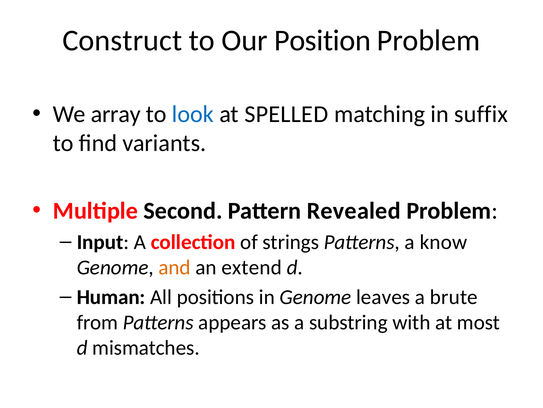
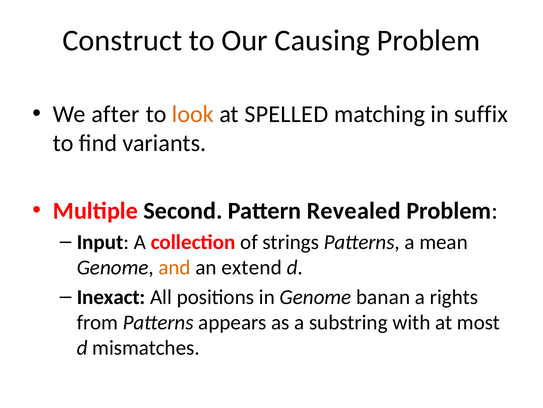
Position: Position -> Causing (322, 41)
array: array -> after (116, 114)
look colour: blue -> orange (193, 114)
know: know -> mean (444, 242)
Human: Human -> Inexact (111, 297)
leaves: leaves -> banan (383, 297)
brute: brute -> rights (454, 297)
